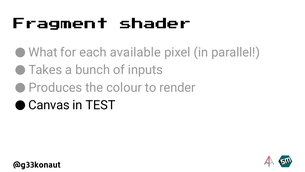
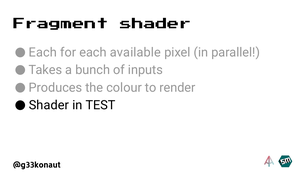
What: What -> Each (43, 52)
Canvas: Canvas -> Shader (49, 105)
